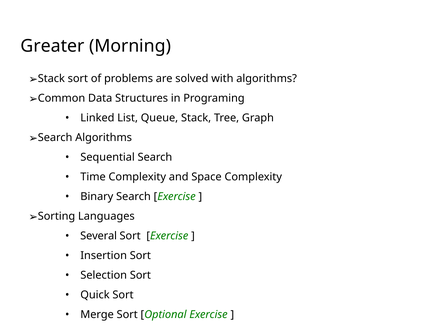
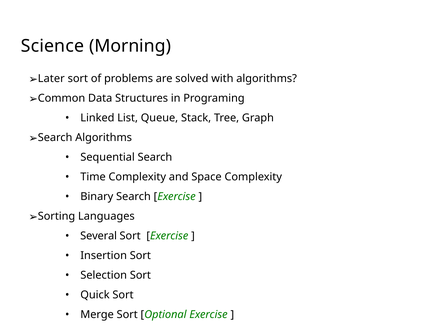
Greater: Greater -> Science (52, 46)
Stack: Stack -> Later (51, 79)
